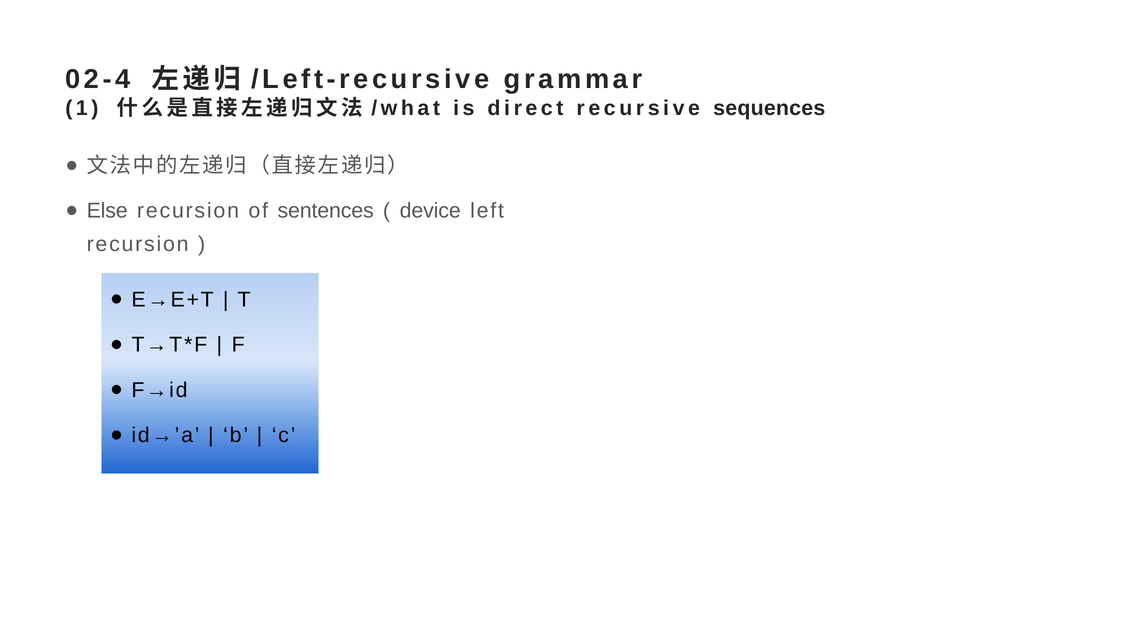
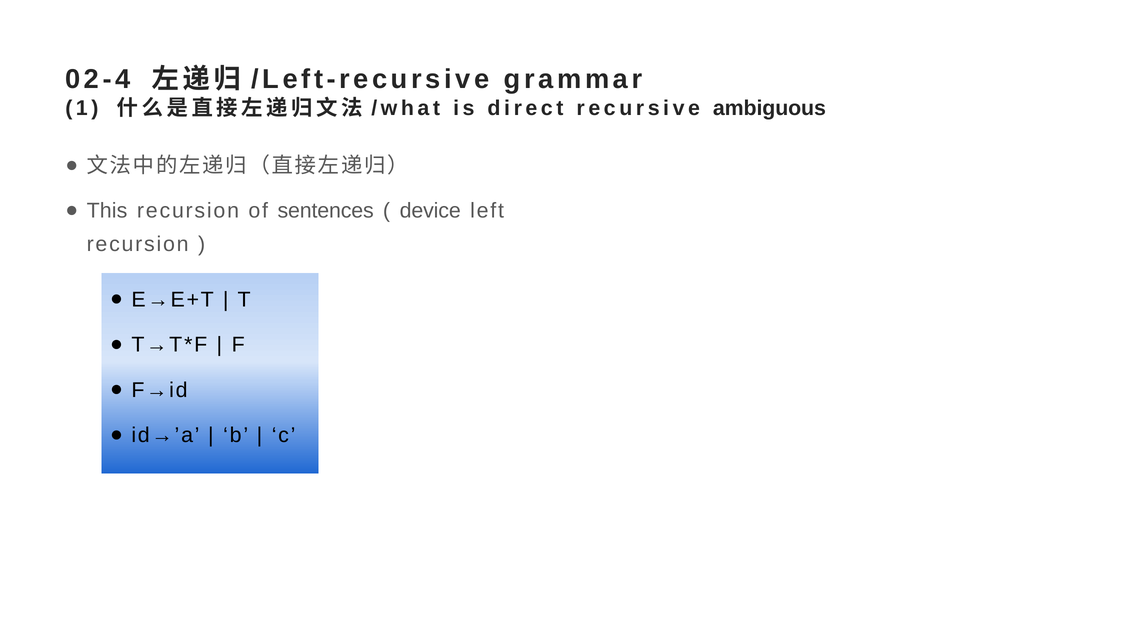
sequences: sequences -> ambiguous (769, 108)
Else: Else -> This (107, 211)
